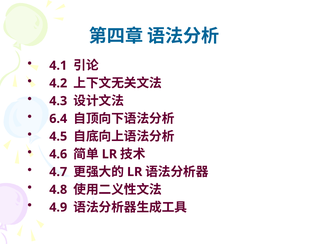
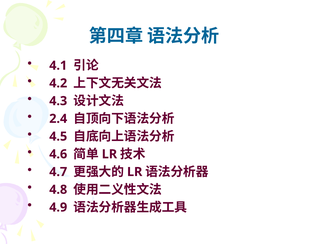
6.4: 6.4 -> 2.4 (58, 119)
